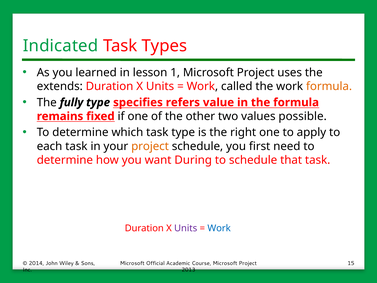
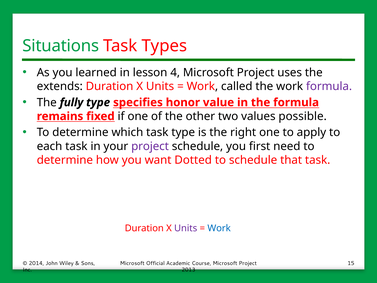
Indicated: Indicated -> Situations (61, 46)
1: 1 -> 4 (175, 72)
formula colour: orange -> purple (329, 86)
refers: refers -> honor (183, 102)
project colour: orange -> purple (150, 146)
During: During -> Dotted (193, 160)
